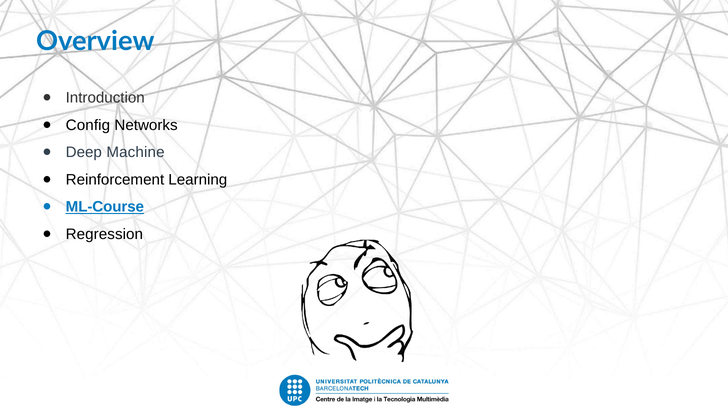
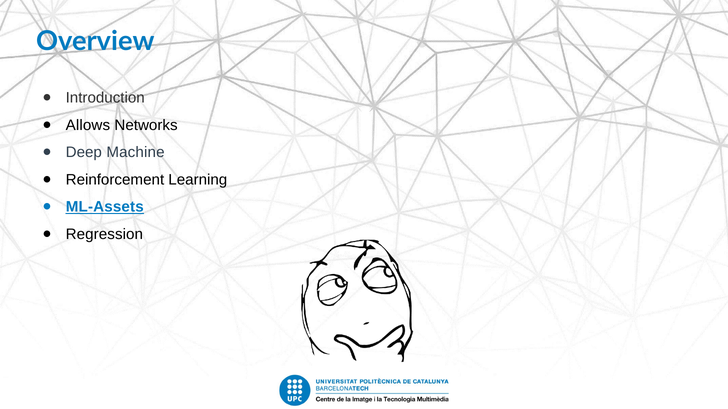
Config: Config -> Allows (88, 125)
ML-Course: ML-Course -> ML-Assets (105, 207)
